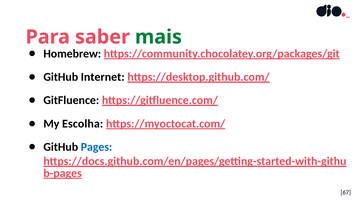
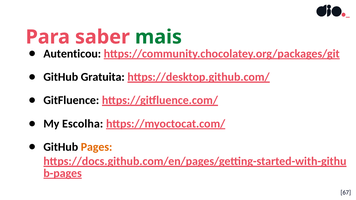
Homebrew: Homebrew -> Autenticou (72, 54)
Internet: Internet -> Gratuita (103, 77)
Pages colour: blue -> orange (97, 147)
